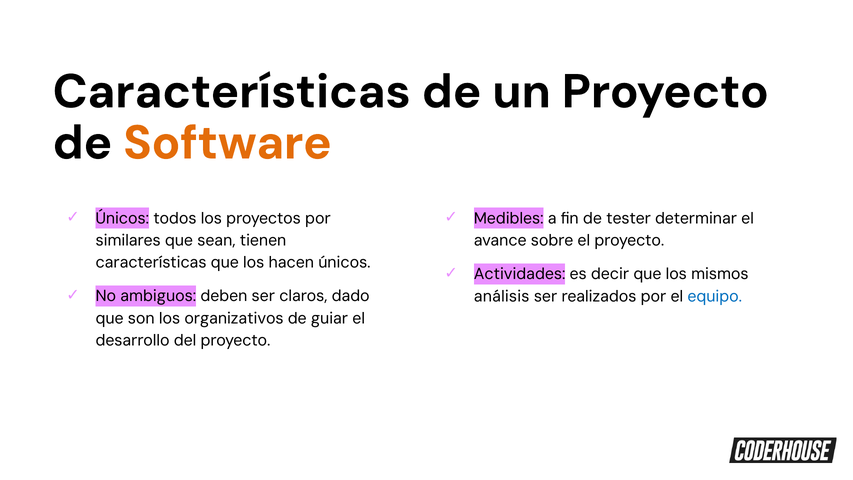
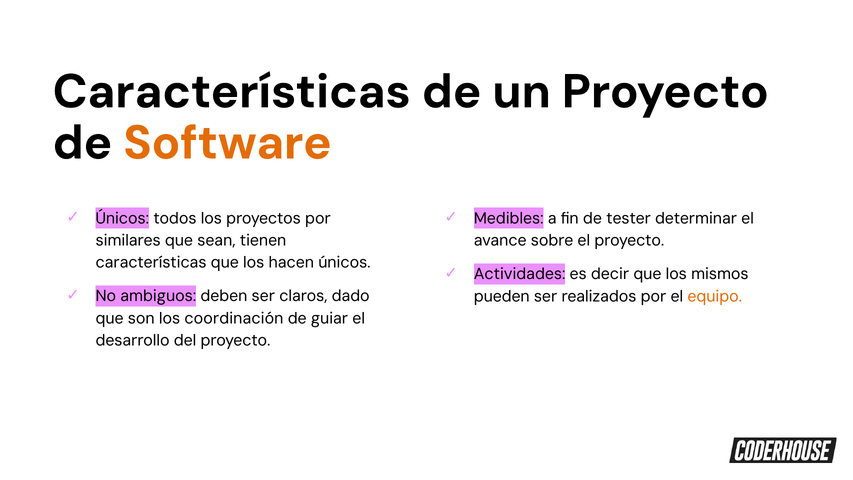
análisis: análisis -> pueden (502, 296)
equipo colour: blue -> orange (715, 296)
organizativos: organizativos -> coordinación (234, 318)
